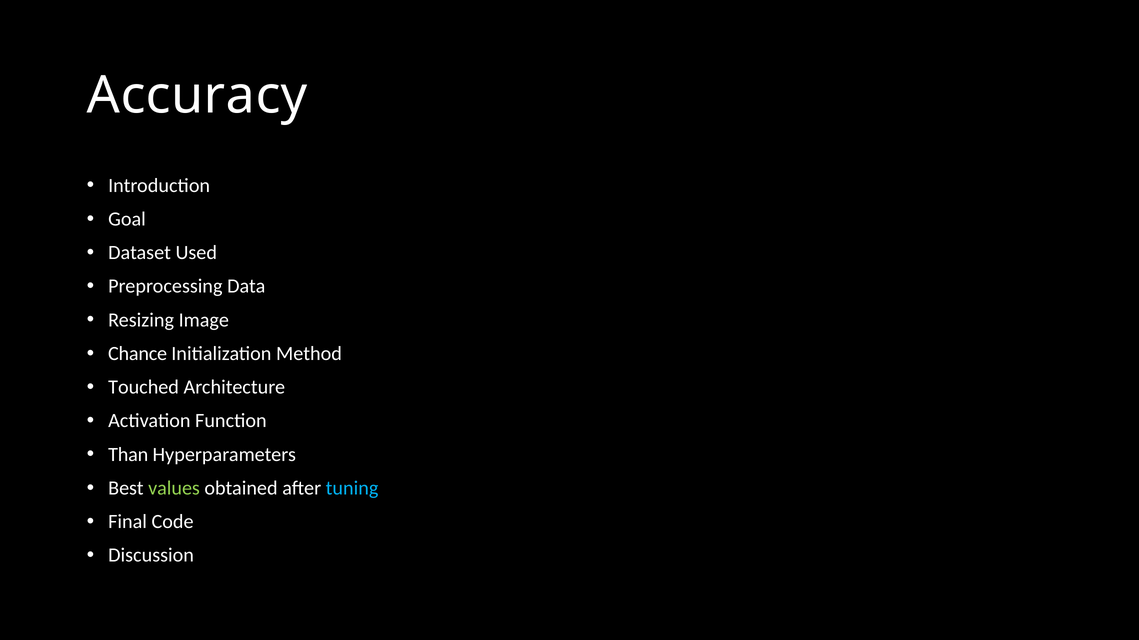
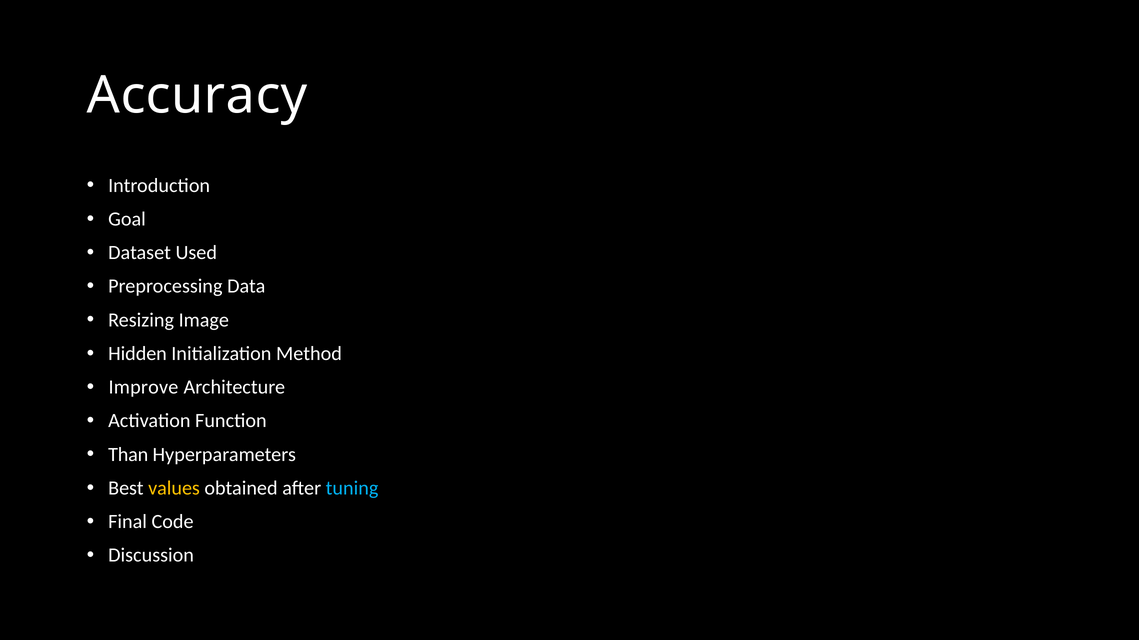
Chance: Chance -> Hidden (138, 354)
Touched: Touched -> Improve (143, 388)
values colour: light green -> yellow (174, 489)
